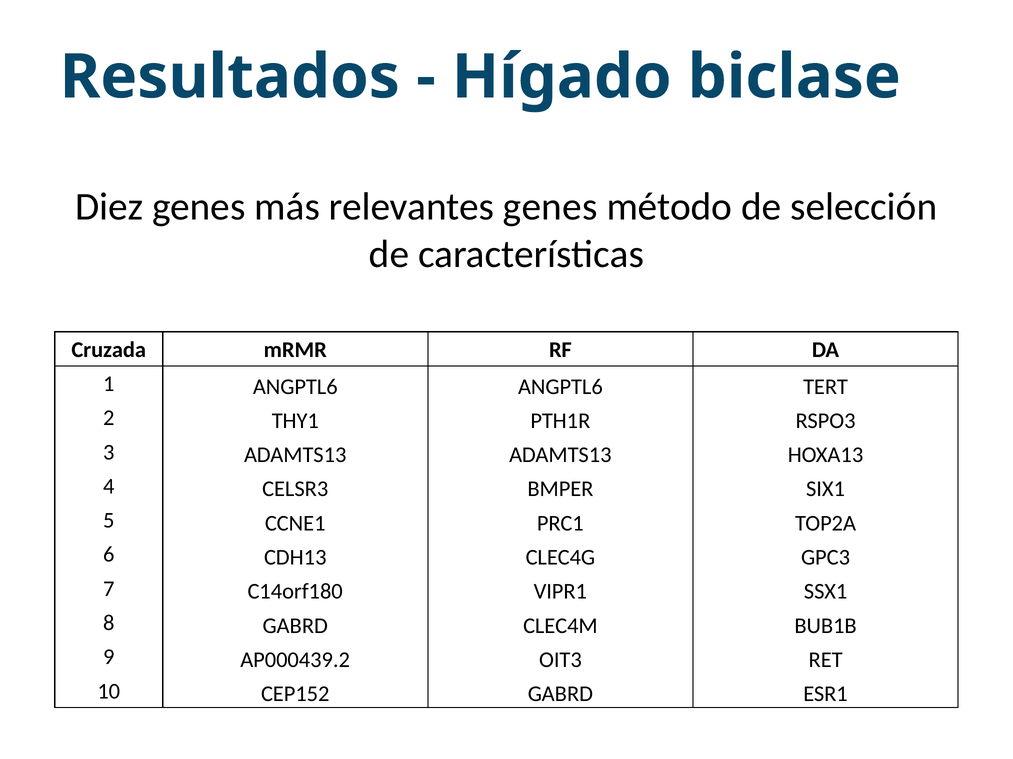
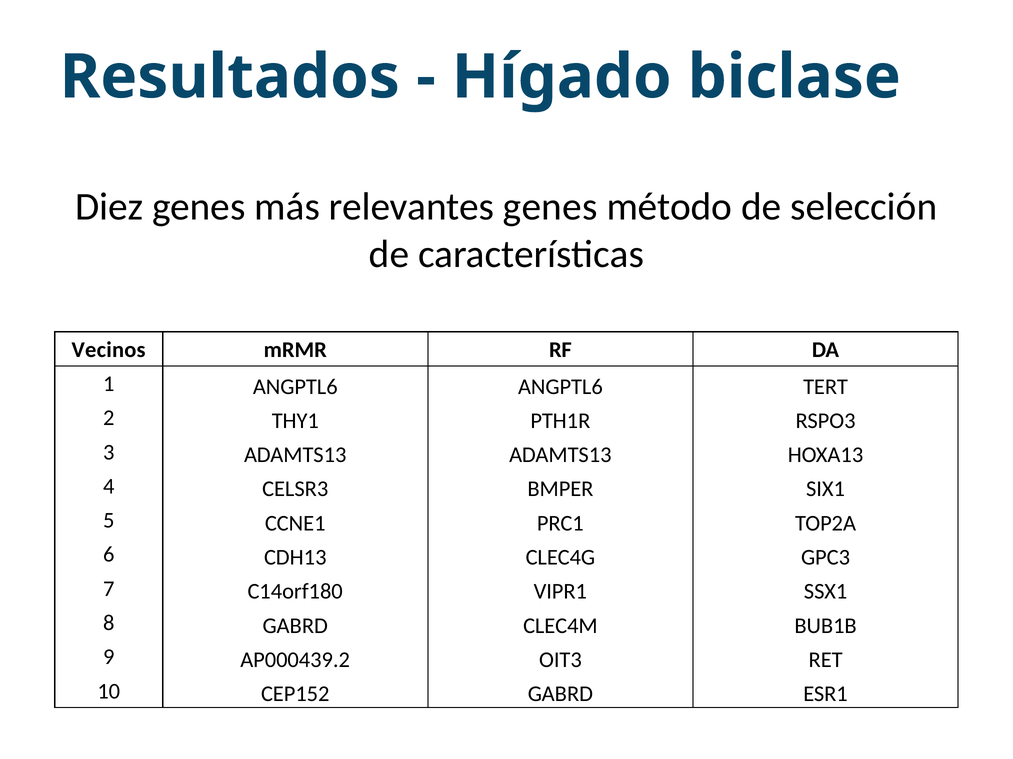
Cruzada: Cruzada -> Vecinos (109, 350)
